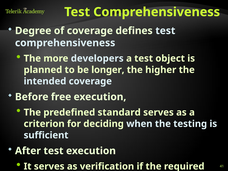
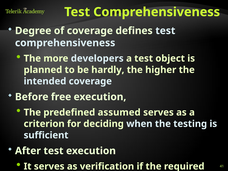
longer: longer -> hardly (108, 70)
standard: standard -> assumed (119, 112)
